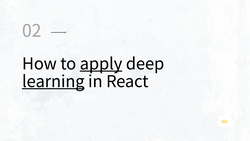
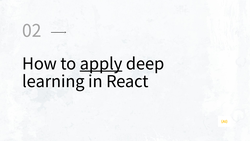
learning underline: present -> none (53, 81)
